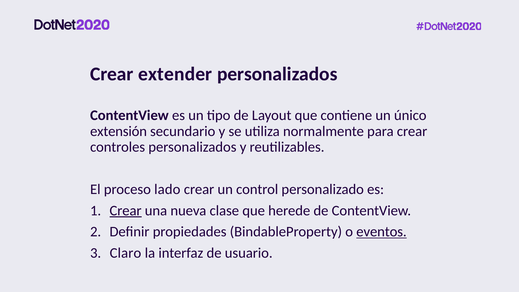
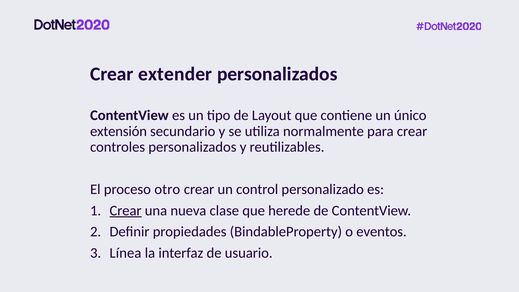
lado: lado -> otro (167, 189)
eventos underline: present -> none (381, 232)
Claro: Claro -> Línea (125, 253)
